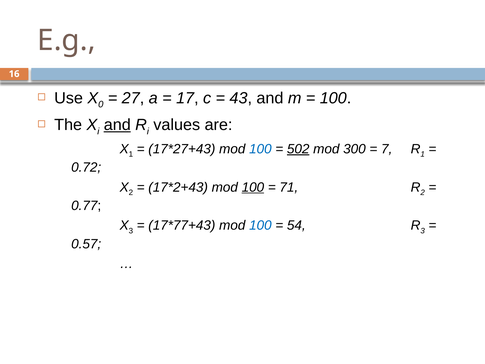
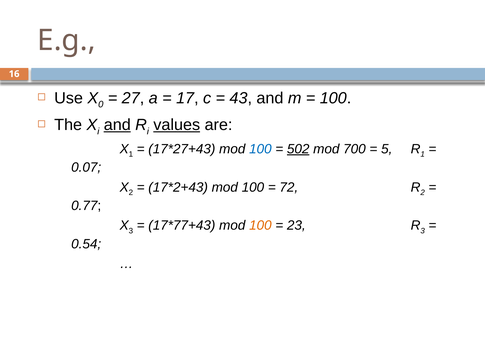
values underline: none -> present (177, 125)
300: 300 -> 700 (354, 149)
7: 7 -> 5 (387, 149)
0.72: 0.72 -> 0.07 (86, 167)
100 underline: present -> none (253, 187)
71: 71 -> 72 (289, 187)
100 colour: blue -> orange (260, 225)
54: 54 -> 23 (296, 225)
0.57: 0.57 -> 0.54 (86, 244)
